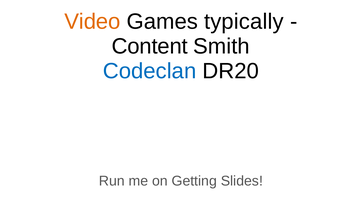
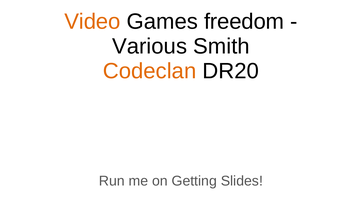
typically: typically -> freedom (244, 22)
Content: Content -> Various (150, 46)
Codeclan colour: blue -> orange (150, 71)
